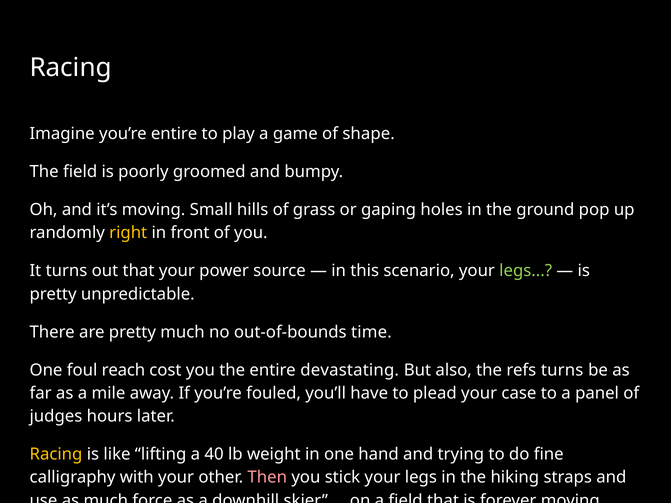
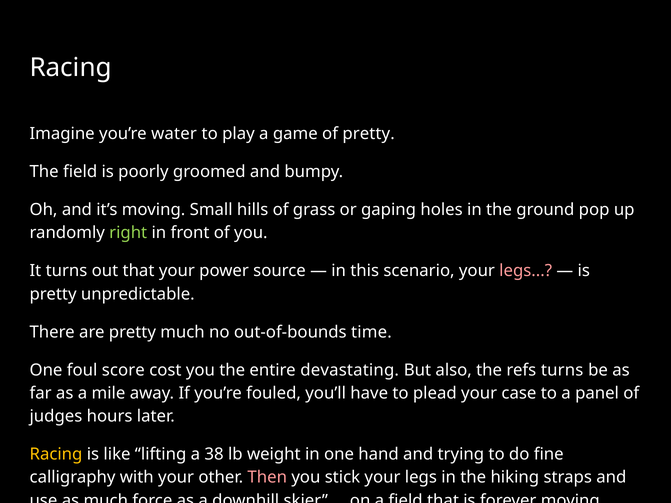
you’re entire: entire -> water (174, 134)
of shape: shape -> pretty (369, 134)
right colour: yellow -> light green (128, 233)
legs colour: light green -> pink (526, 271)
reach: reach -> score (123, 370)
40: 40 -> 38 (214, 455)
